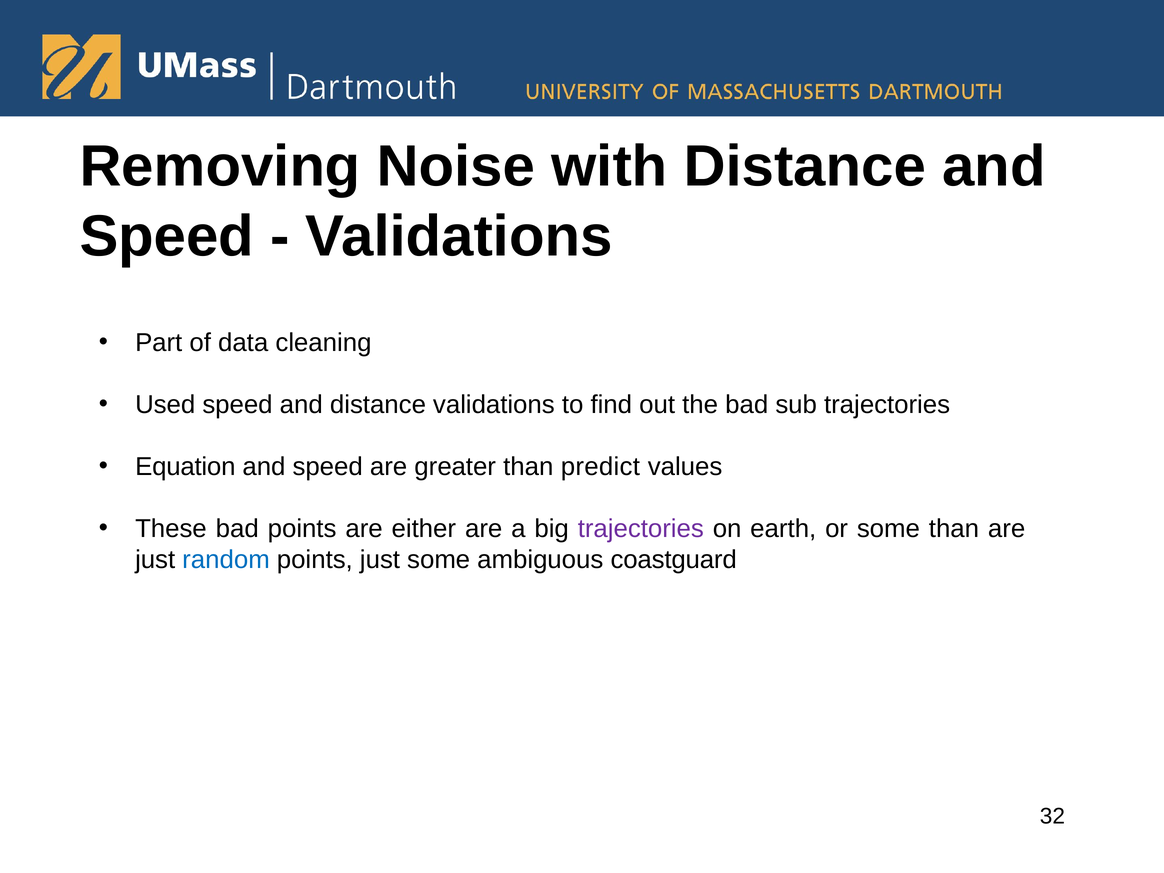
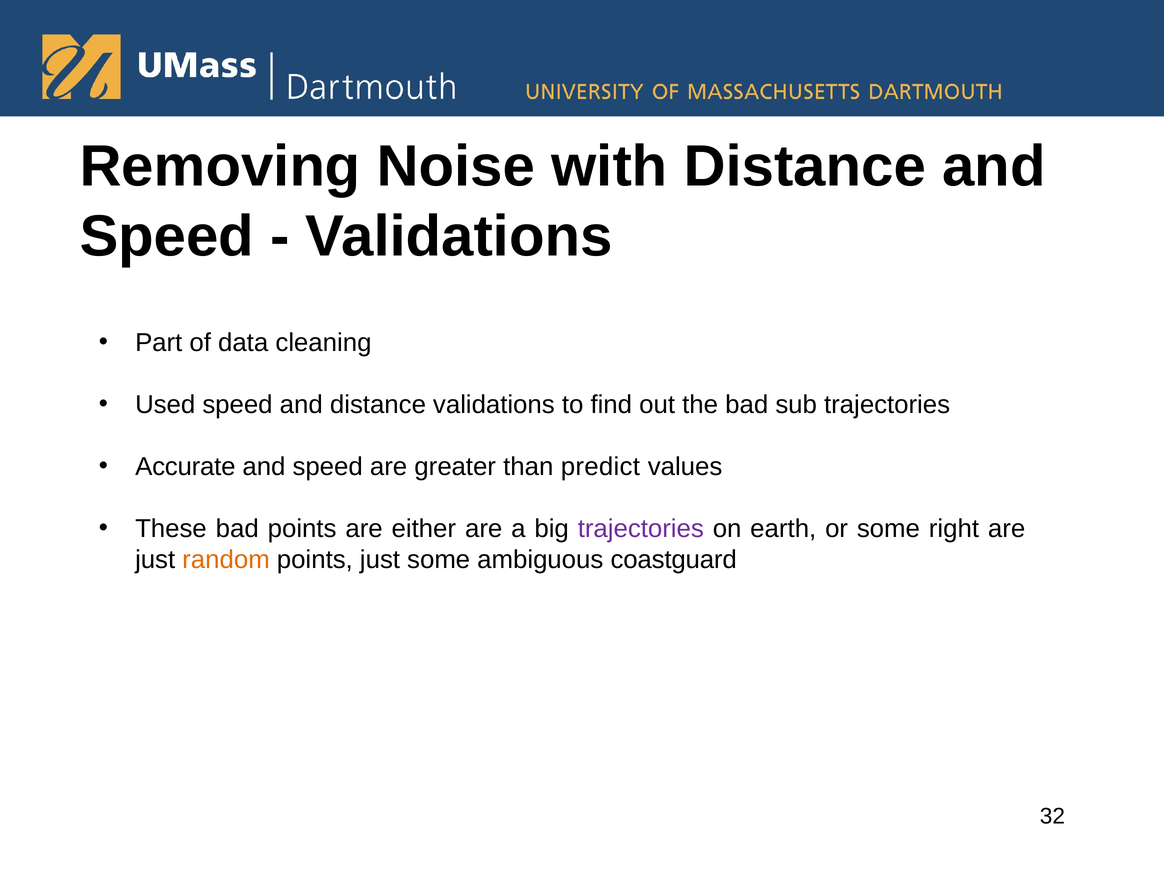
Equation: Equation -> Accurate (185, 467)
some than: than -> right (954, 529)
random colour: blue -> orange (226, 560)
